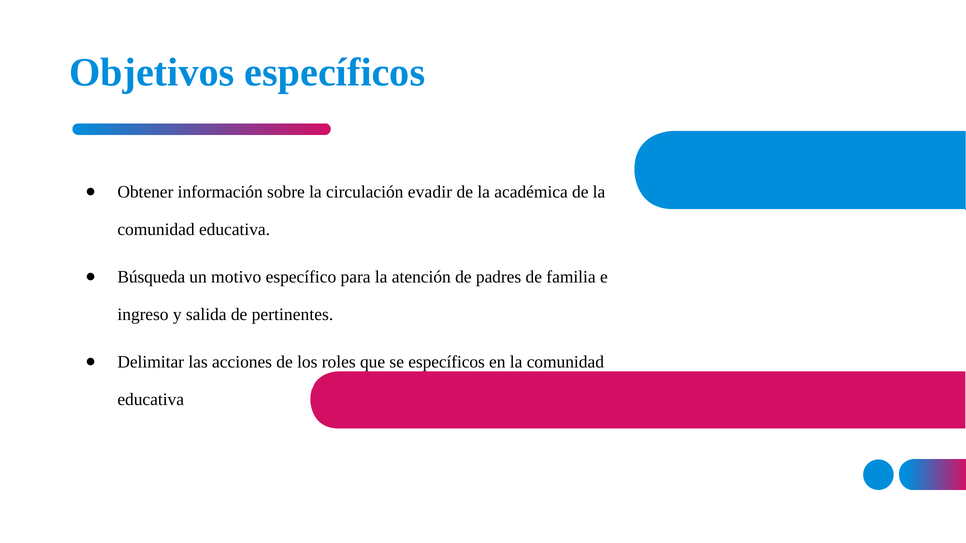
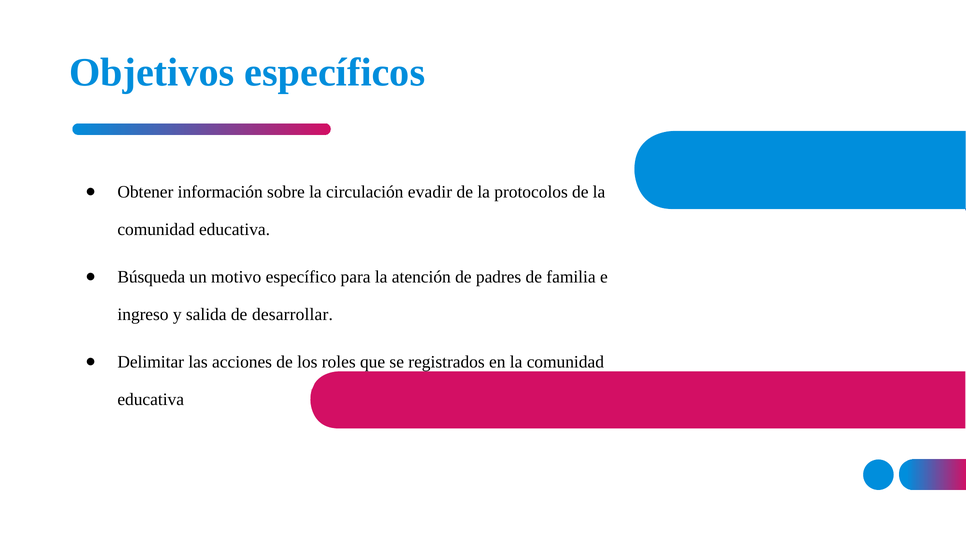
académica: académica -> protocolos (531, 192)
pertinentes: pertinentes -> desarrollar (292, 315)
se específicos: específicos -> registrados (447, 362)
